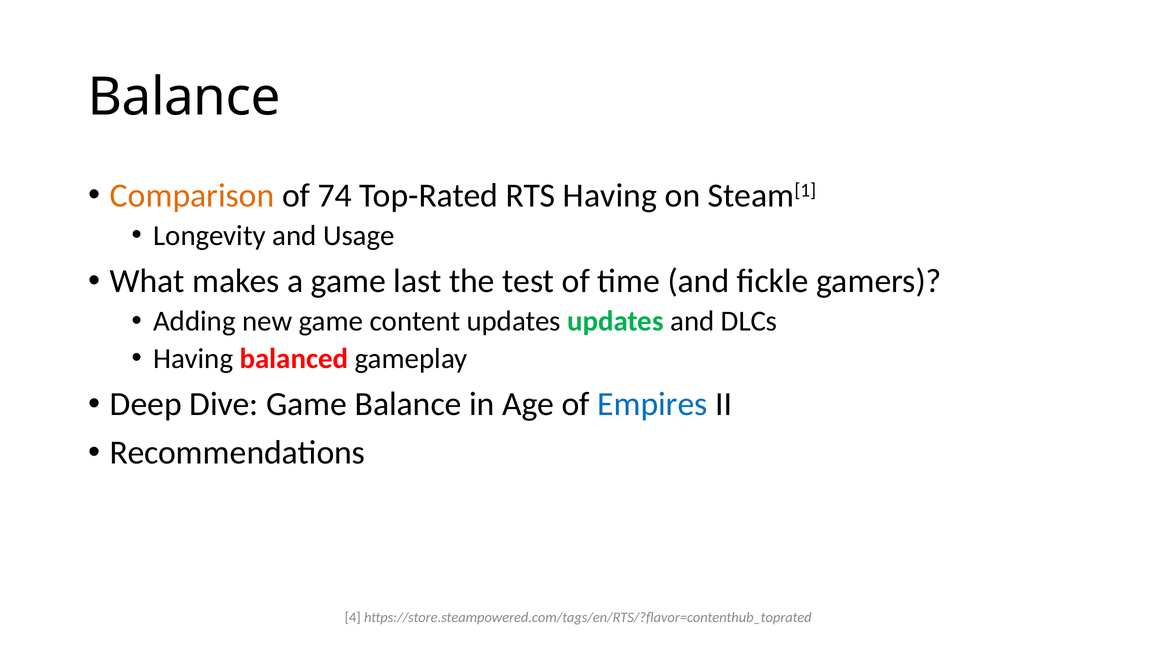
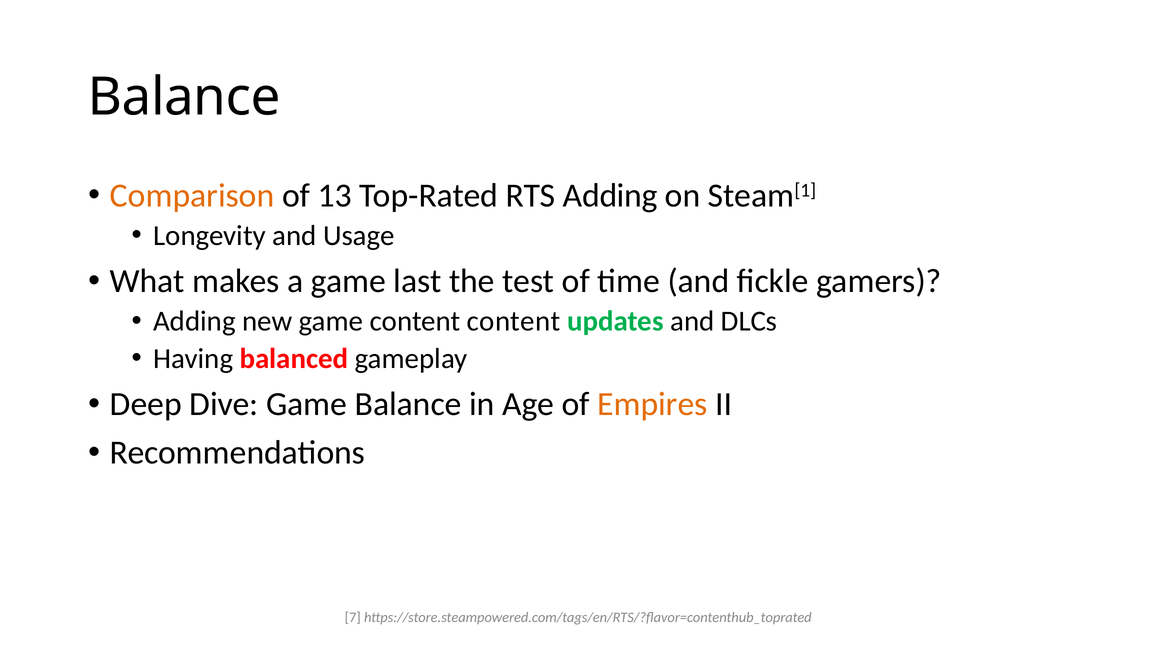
74: 74 -> 13 (335, 196)
RTS Having: Having -> Adding (610, 196)
content updates: updates -> content (514, 321)
Empires colour: blue -> orange (652, 404)
4: 4 -> 7 (353, 617)
